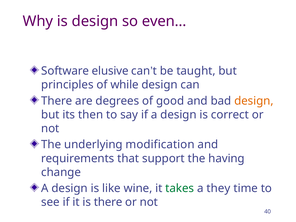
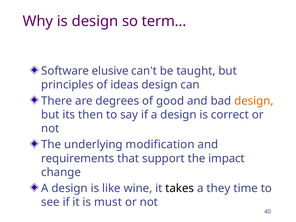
even…: even… -> term… (164, 21)
while: while -> ideas (124, 85)
having: having -> impact (227, 158)
takes colour: green -> black (180, 188)
is there: there -> must (108, 202)
